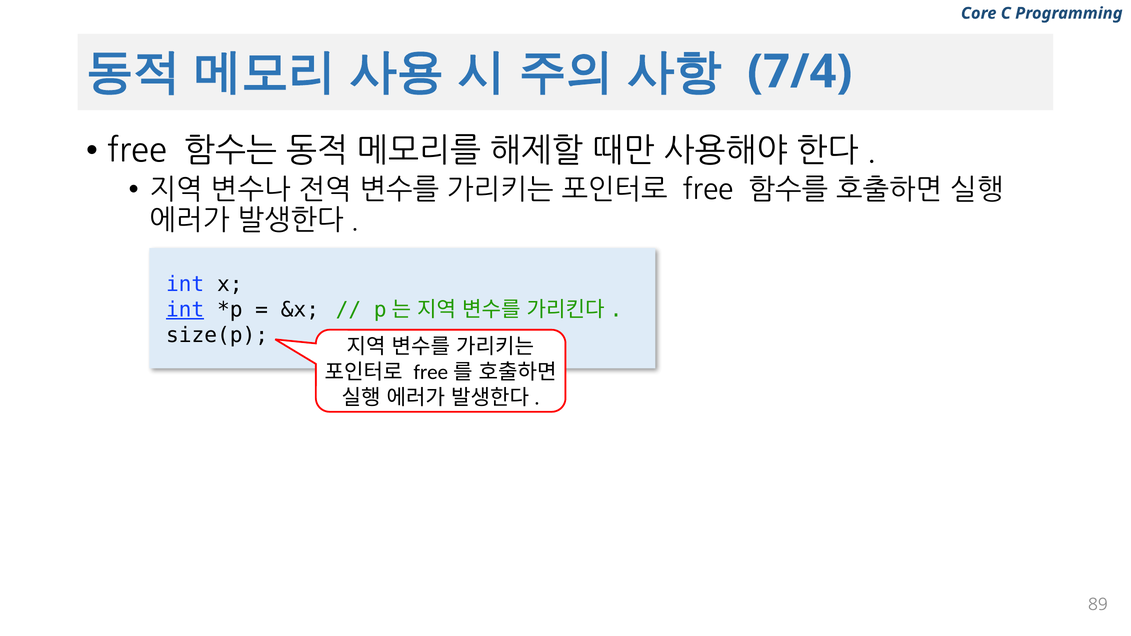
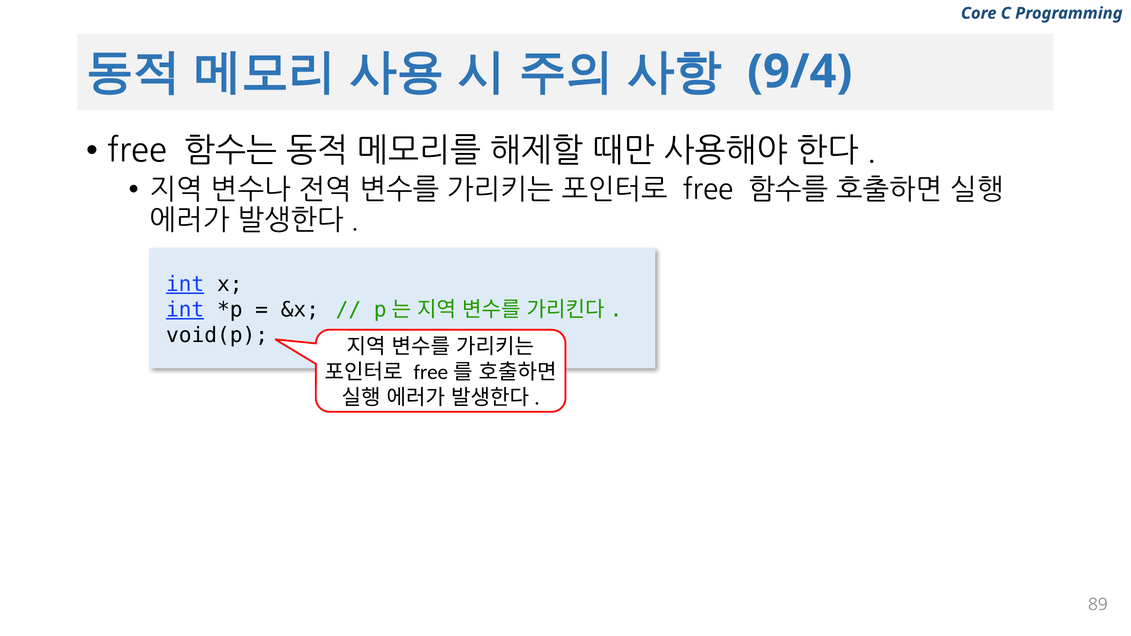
7/4: 7/4 -> 9/4 (800, 72)
int underline: none -> present (185, 284)
size(p: size(p -> void(p (217, 335)
